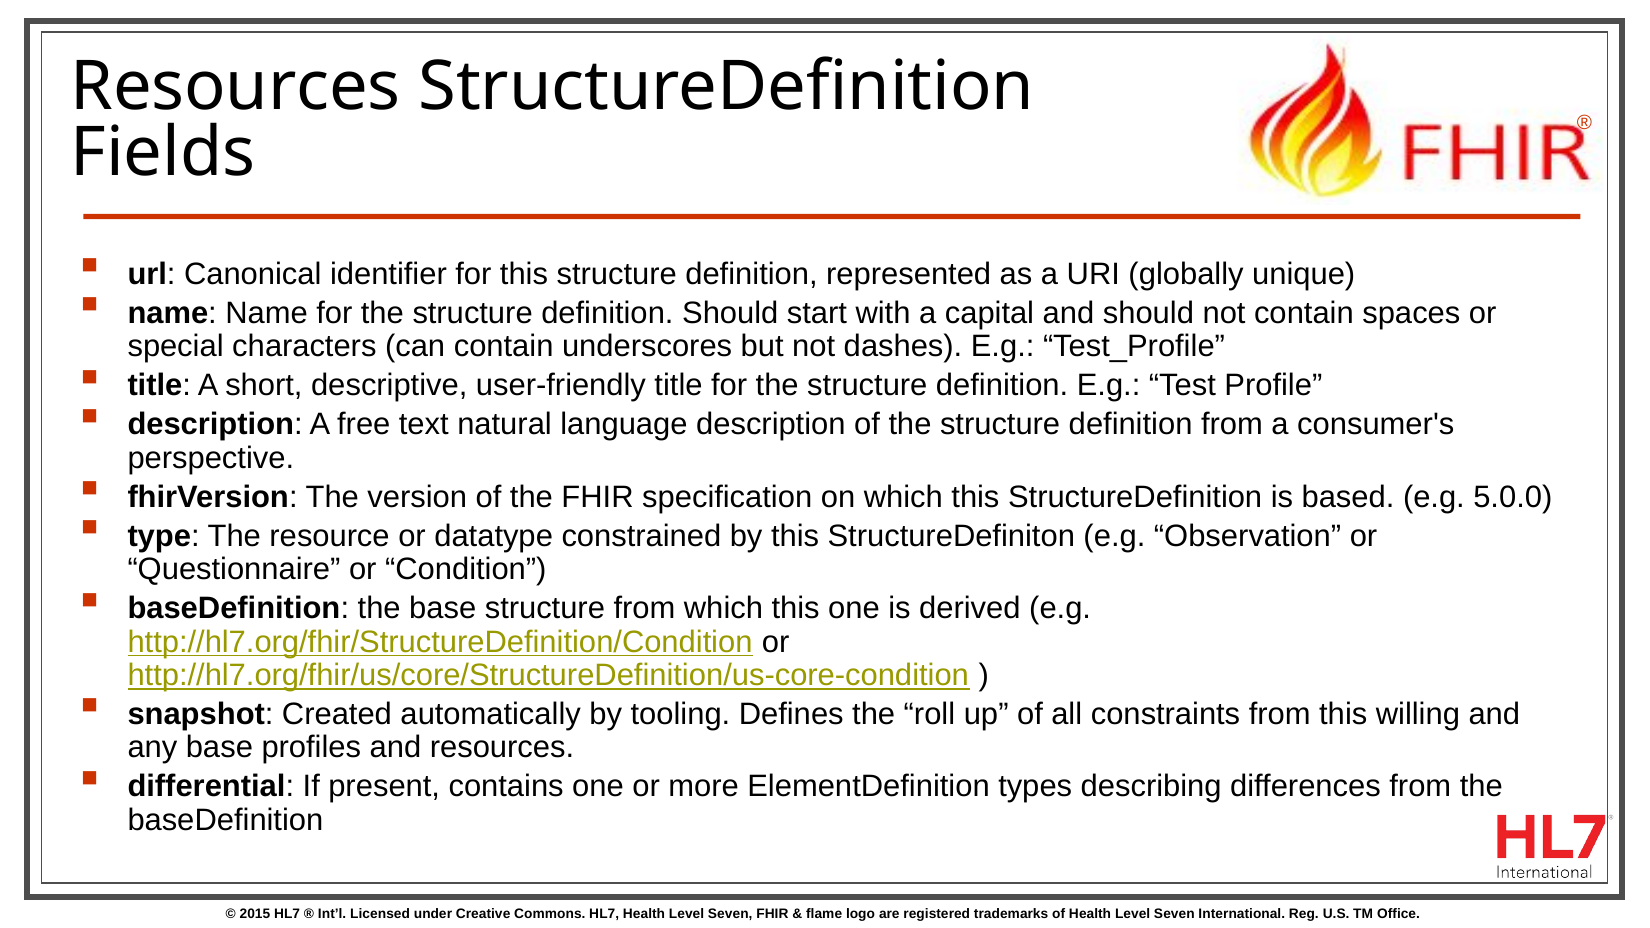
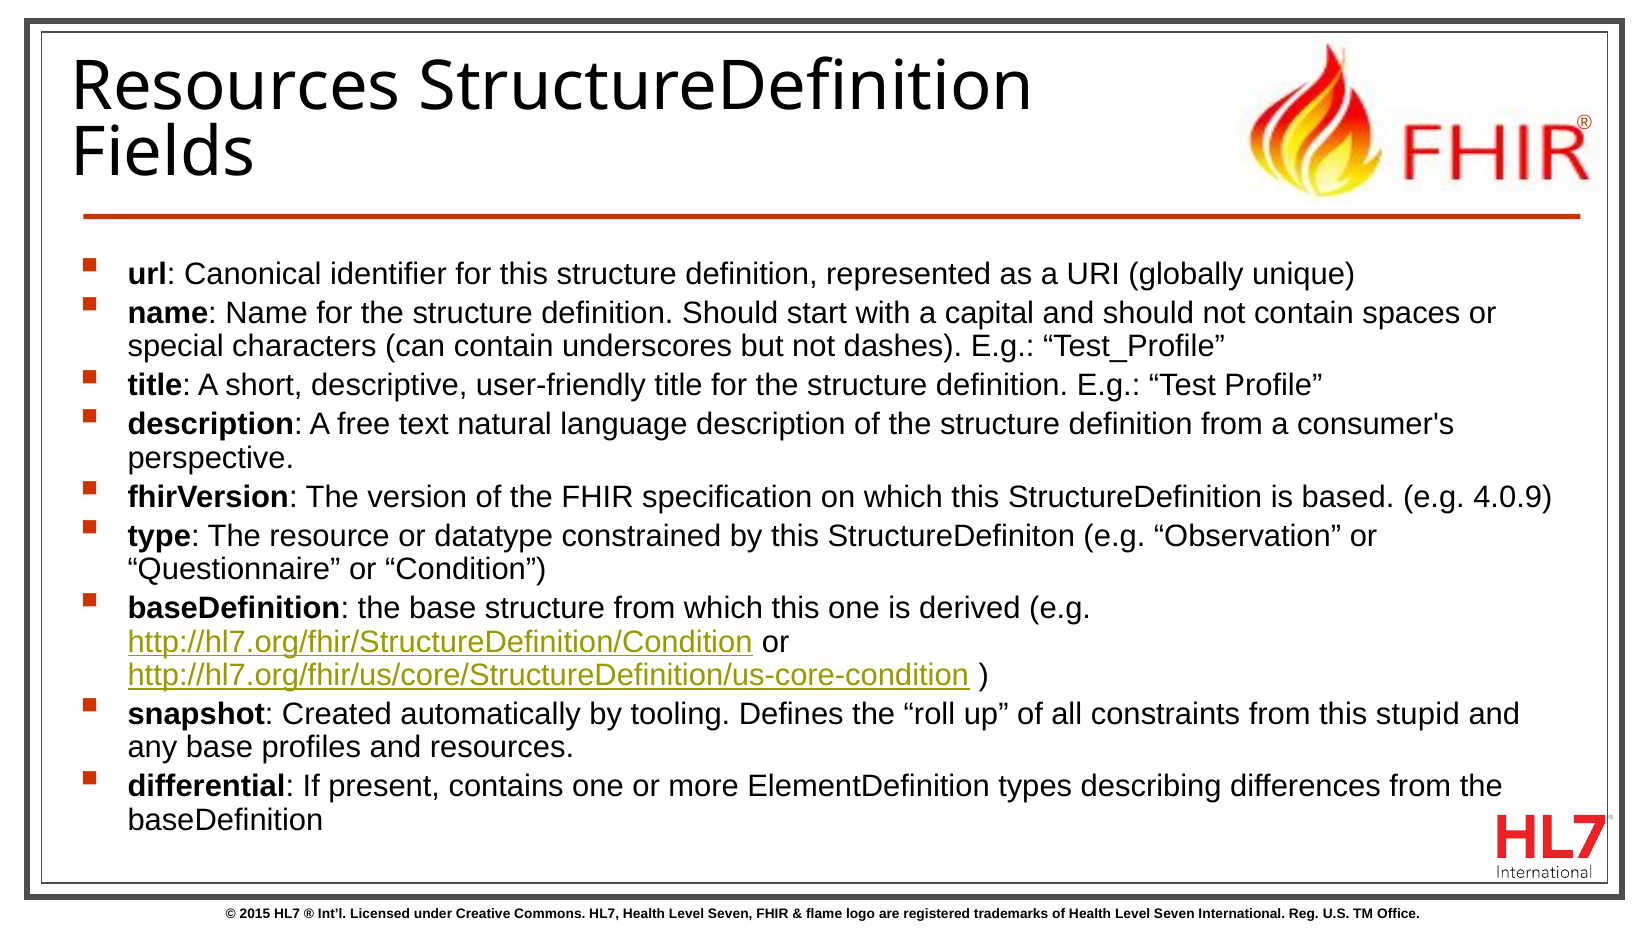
5.0.0: 5.0.0 -> 4.0.9 (1513, 497)
willing: willing -> stupid (1418, 714)
